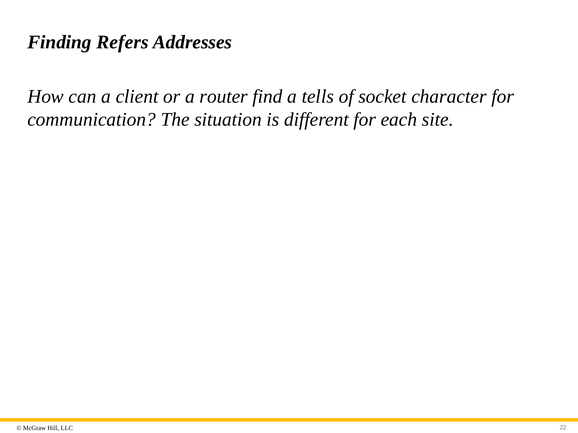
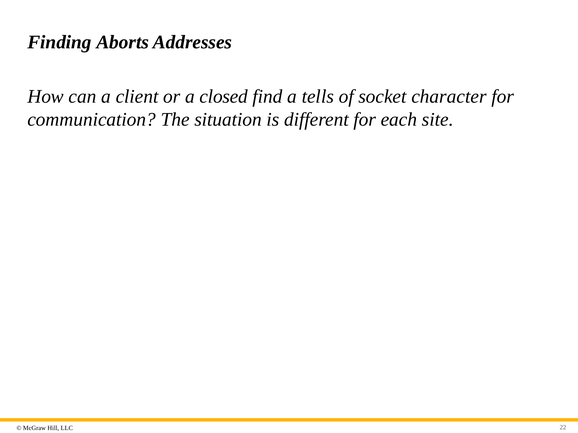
Refers: Refers -> Aborts (123, 42)
router: router -> closed (224, 96)
